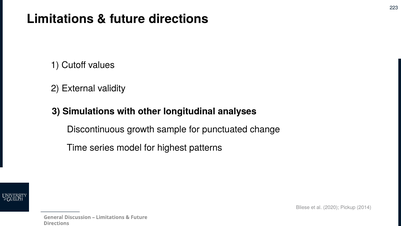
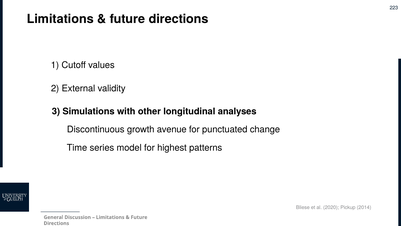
sample: sample -> avenue (172, 129)
